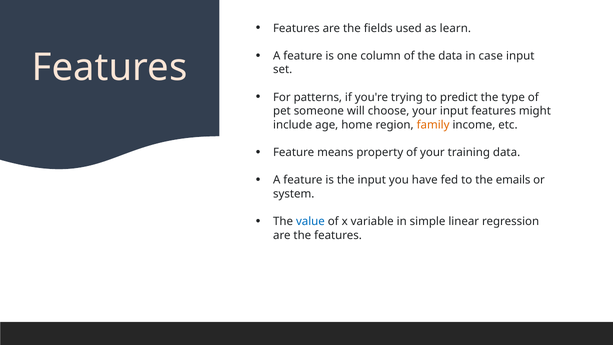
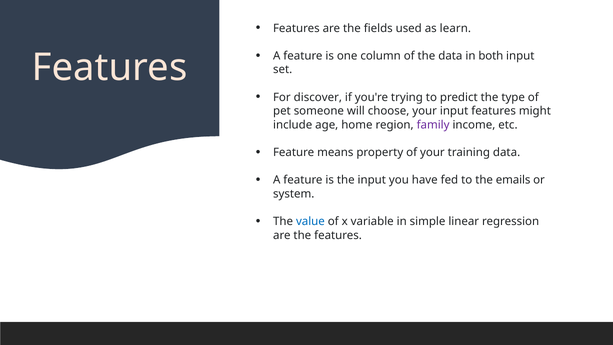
case: case -> both (491, 56)
patterns: patterns -> discover (318, 97)
family colour: orange -> purple (433, 125)
